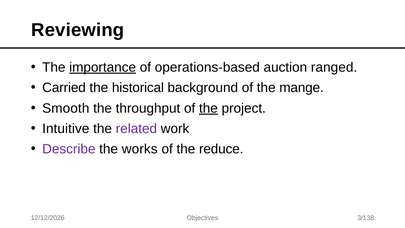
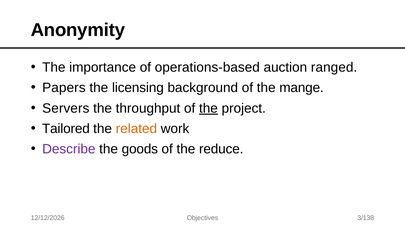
Reviewing: Reviewing -> Anonymity (78, 30)
importance underline: present -> none (103, 67)
Carried: Carried -> Papers (64, 88)
historical: historical -> licensing (138, 88)
Smooth: Smooth -> Servers (66, 108)
Intuitive: Intuitive -> Tailored (66, 129)
related colour: purple -> orange (136, 129)
works: works -> goods (140, 149)
